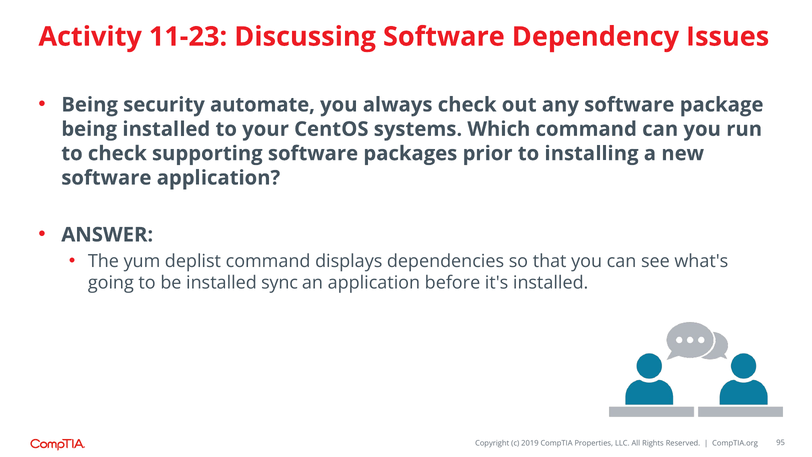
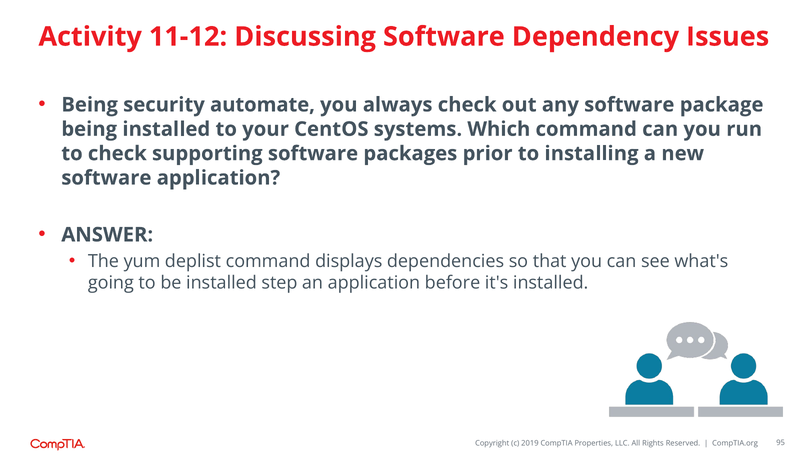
11-23: 11-23 -> 11-12 (188, 37)
sync: sync -> step (279, 283)
